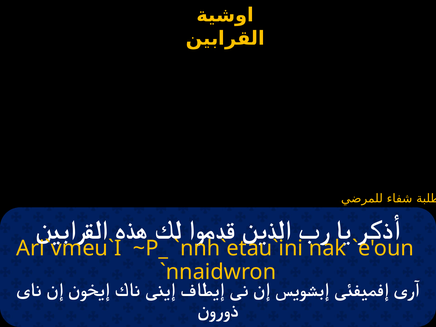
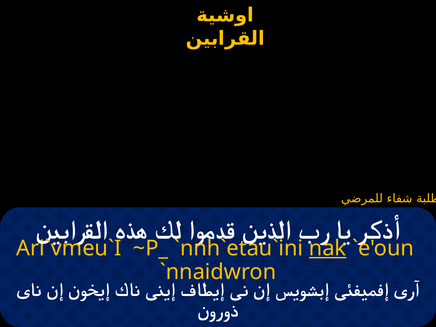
nak underline: none -> present (328, 248)
